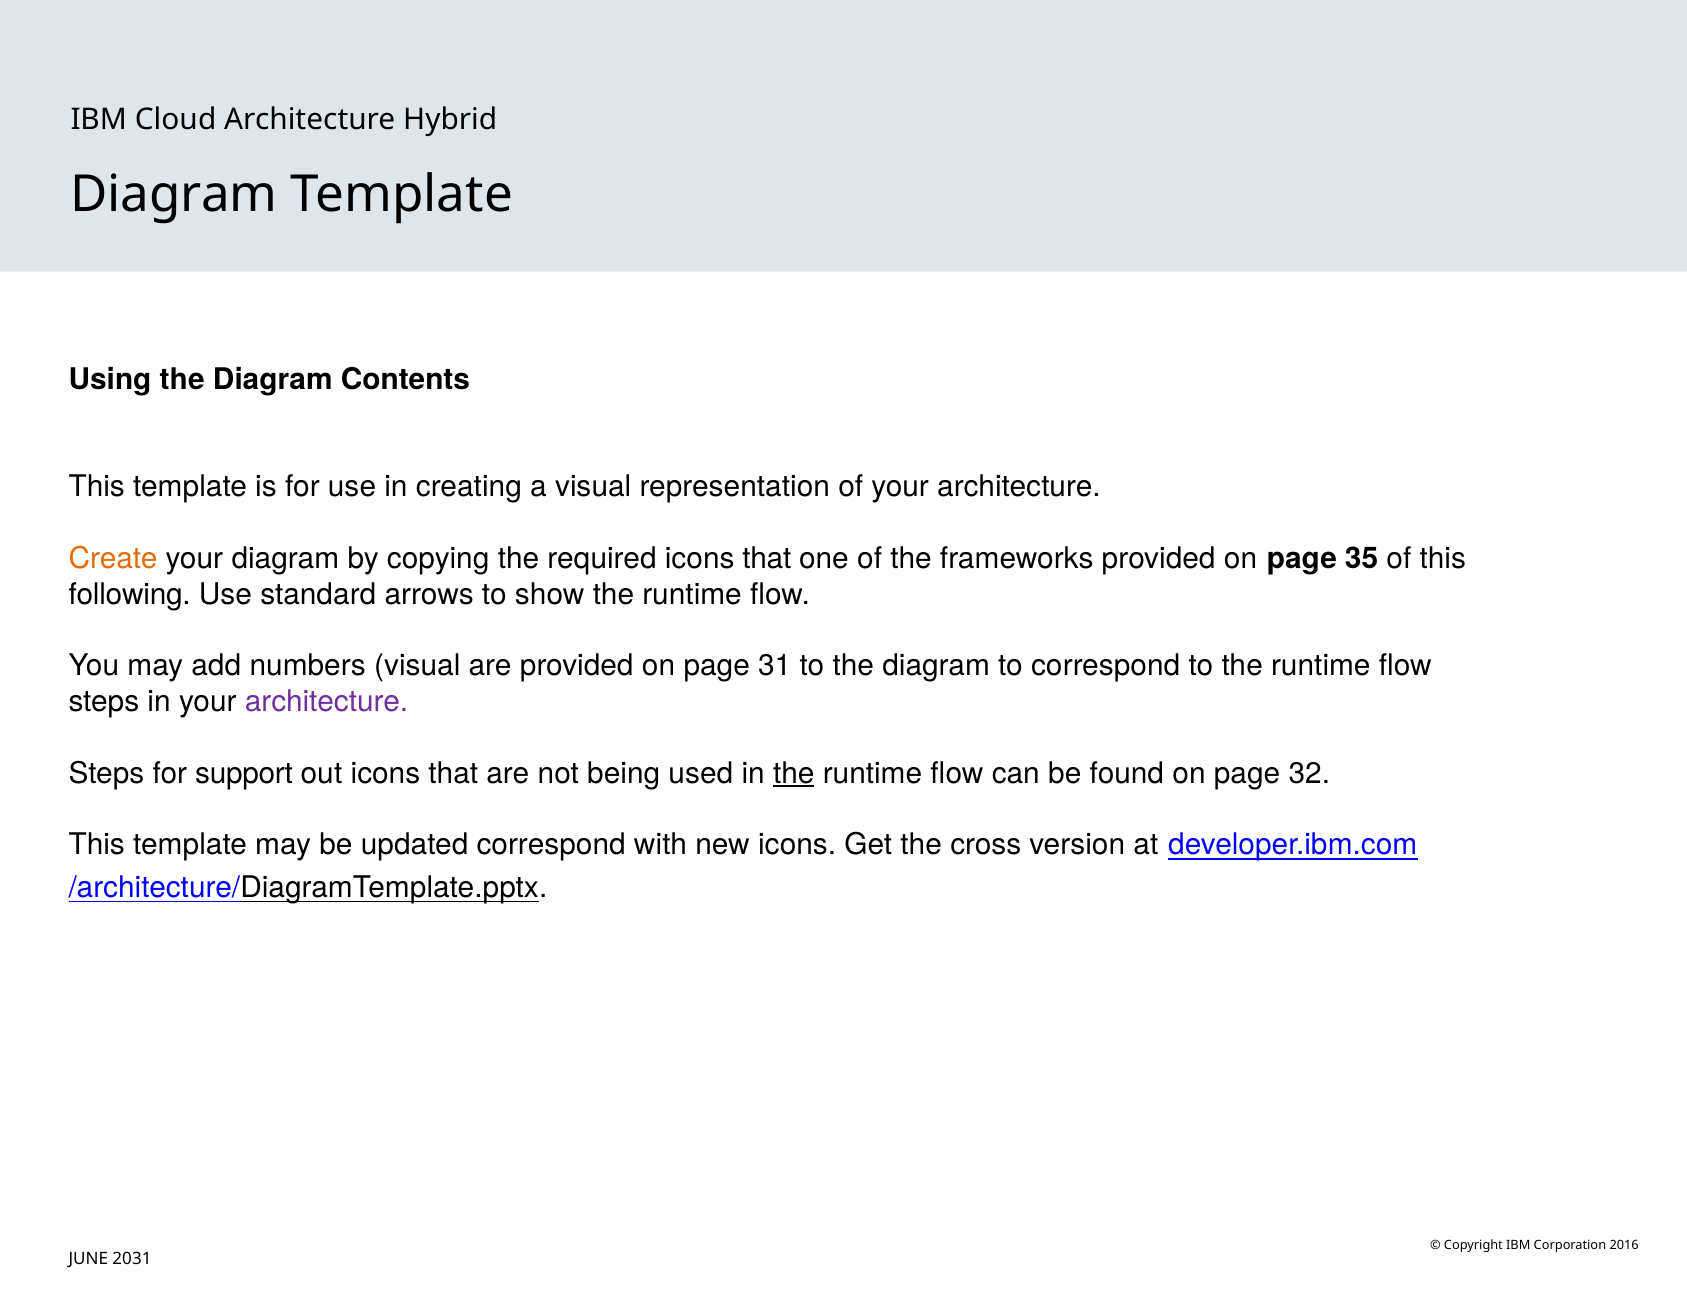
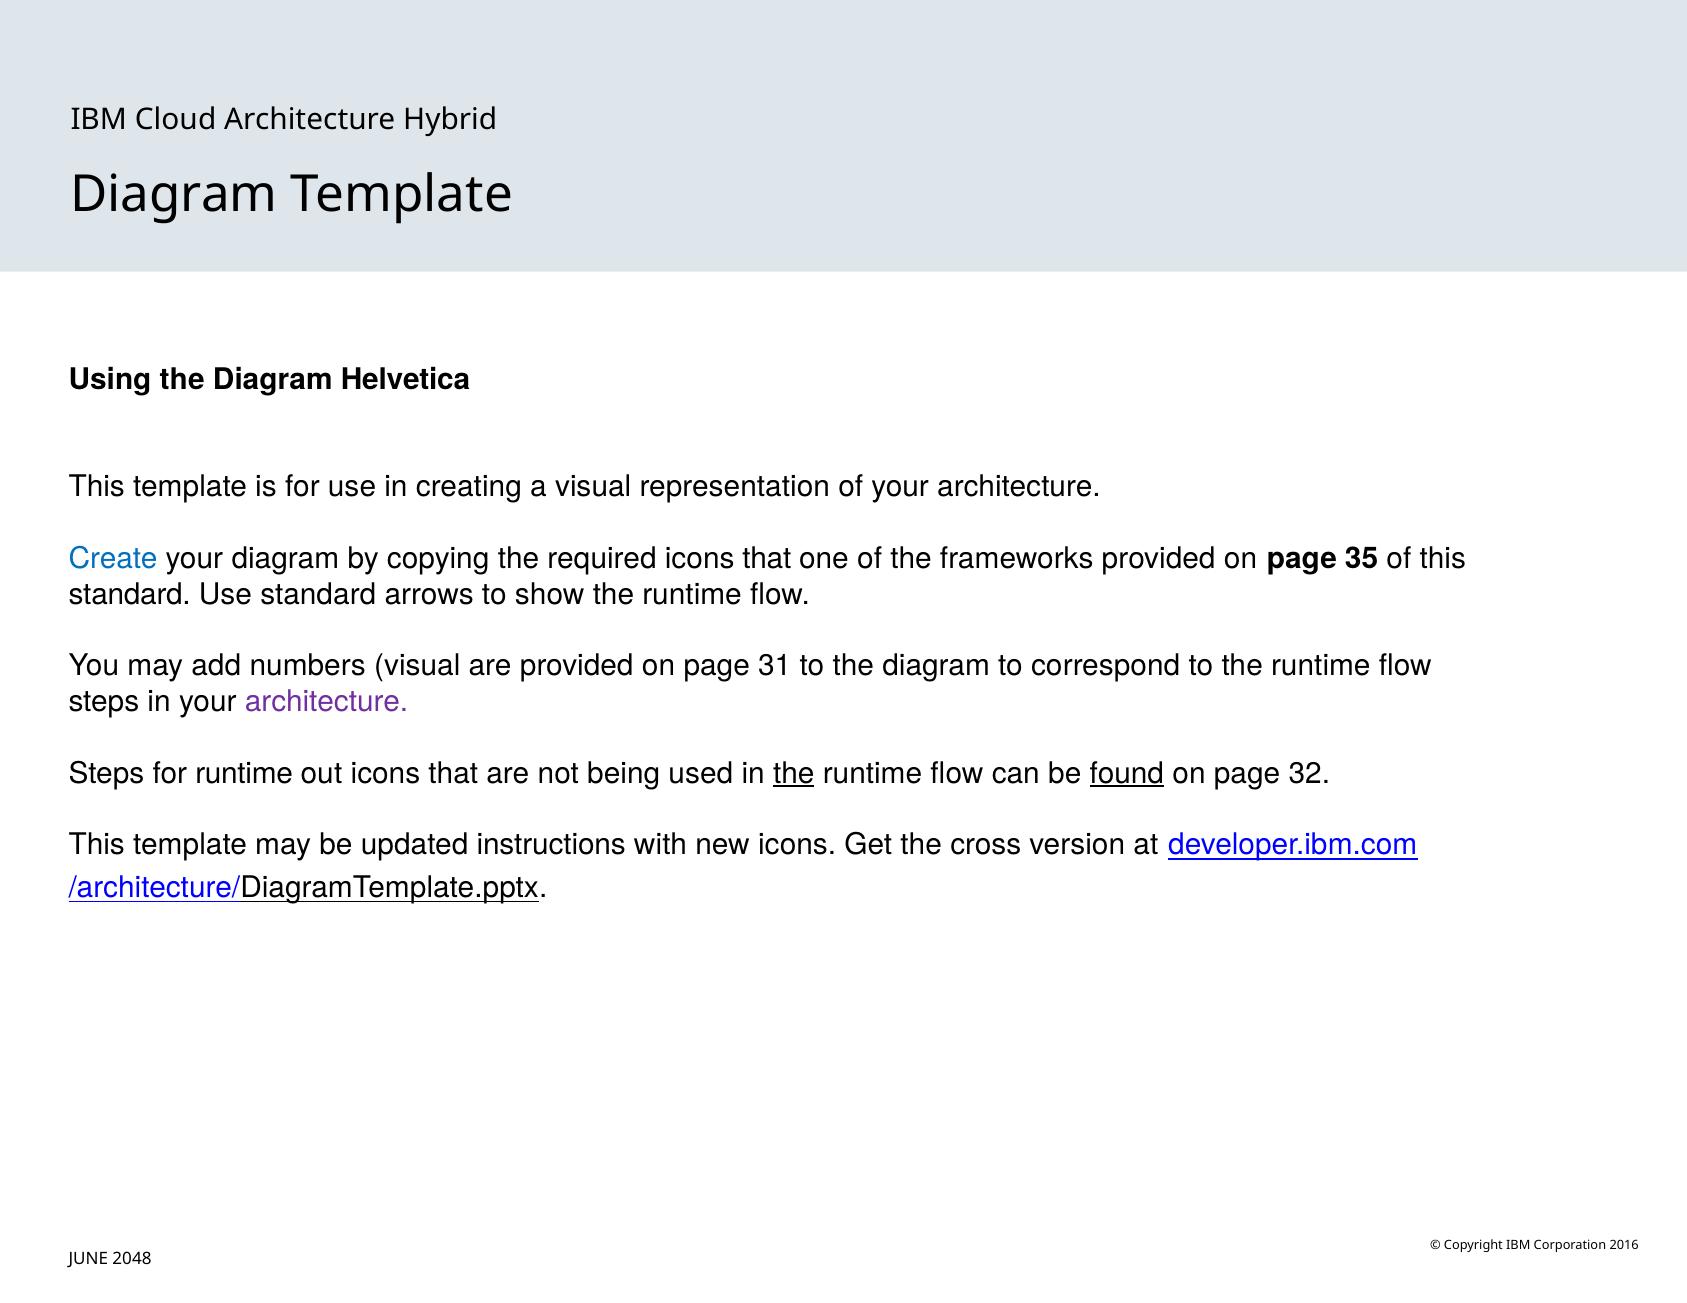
Contents: Contents -> Helvetica (405, 380)
Create colour: orange -> blue (113, 559)
following: following -> standard (130, 595)
for support: support -> runtime (244, 774)
found underline: none -> present (1127, 774)
updated correspond: correspond -> instructions (551, 845)
2031: 2031 -> 2048 (132, 1260)
